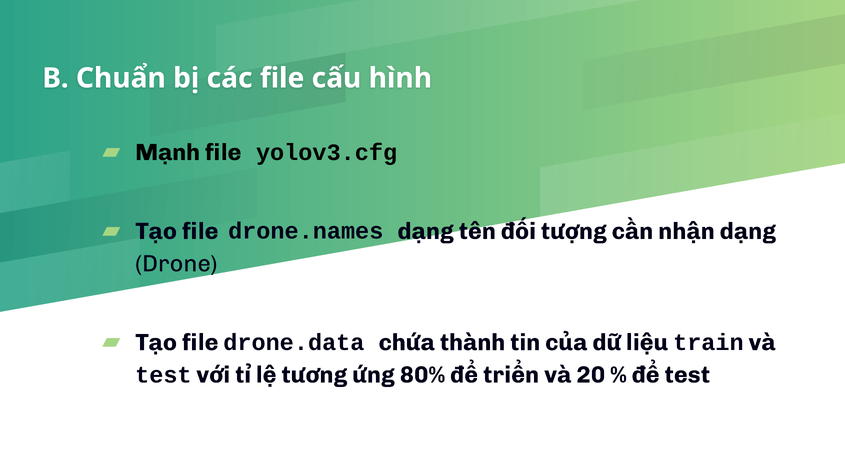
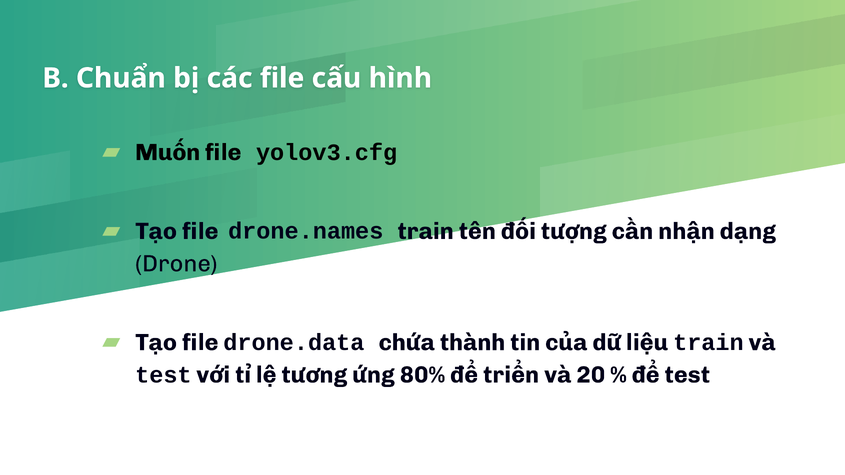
Mạnh: Mạnh -> Muốn (168, 152)
drone.names dạng: dạng -> train (426, 231)
